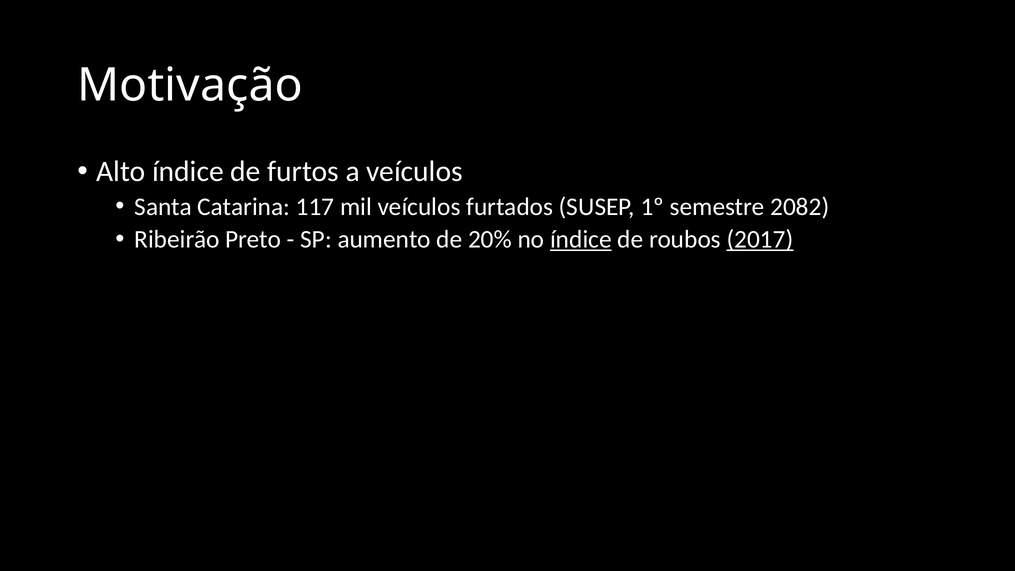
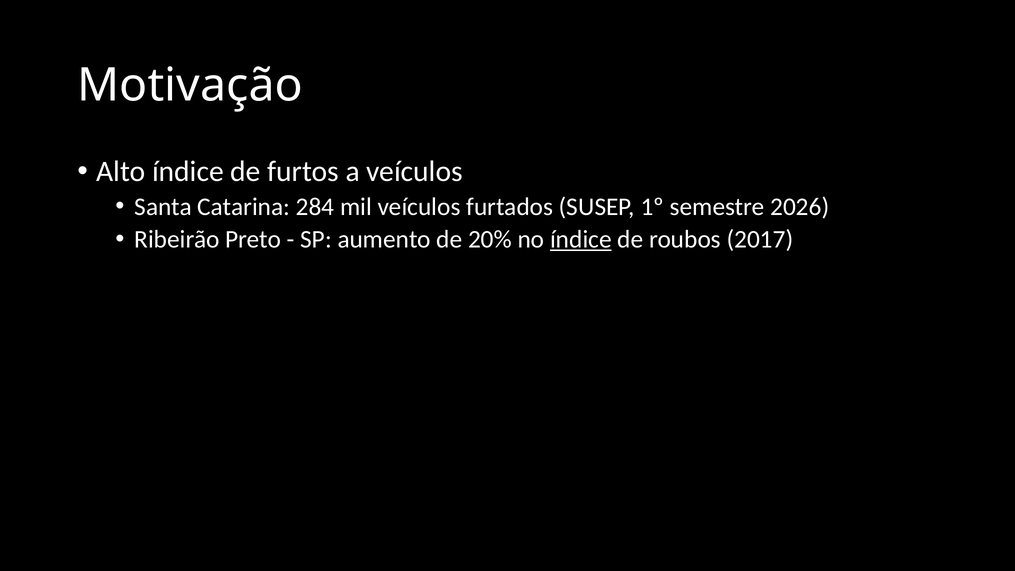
117: 117 -> 284 (315, 207)
2082: 2082 -> 2026 (800, 207)
2017 underline: present -> none (760, 239)
